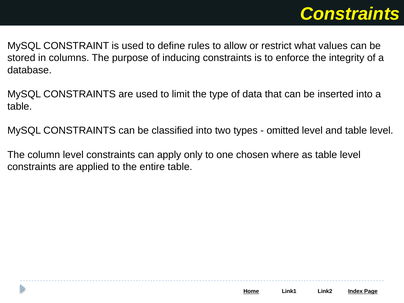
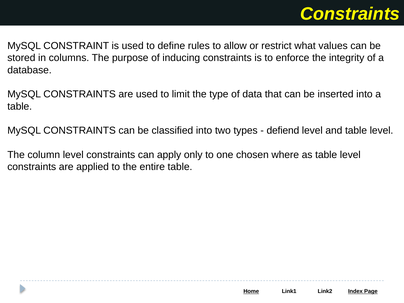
omitted: omitted -> defiend (283, 131)
